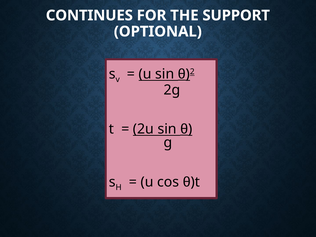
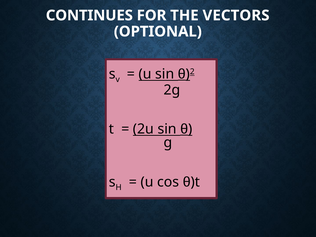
SUPPORT: SUPPORT -> VECTORS (236, 15)
